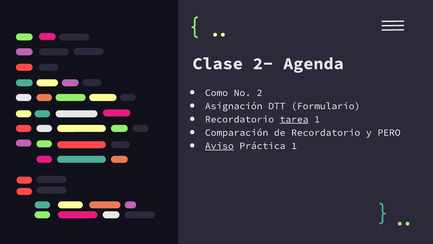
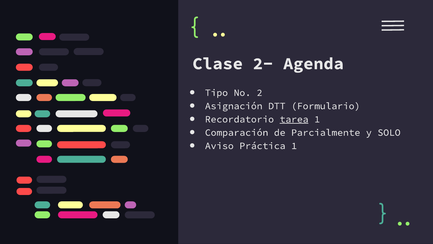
Como: Como -> Tipo (216, 93)
de Recordatorio: Recordatorio -> Parcialmente (326, 132)
PERO: PERO -> SOLO (389, 132)
Aviso underline: present -> none (219, 146)
